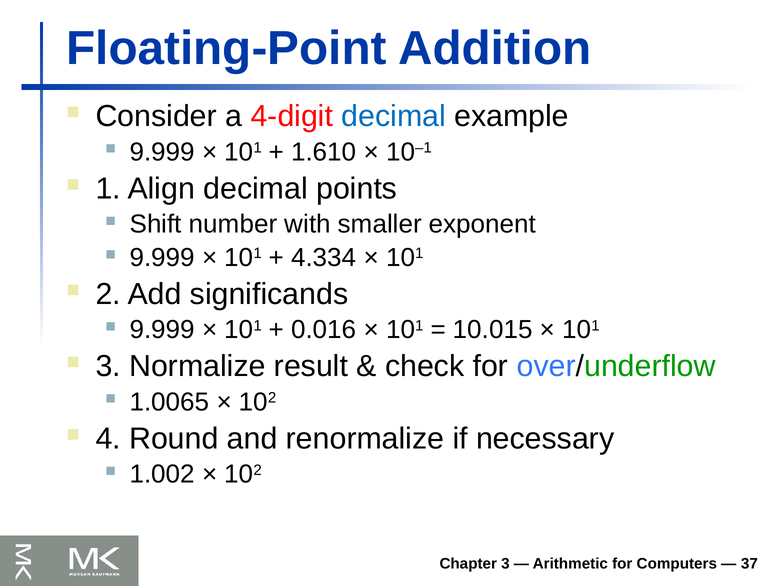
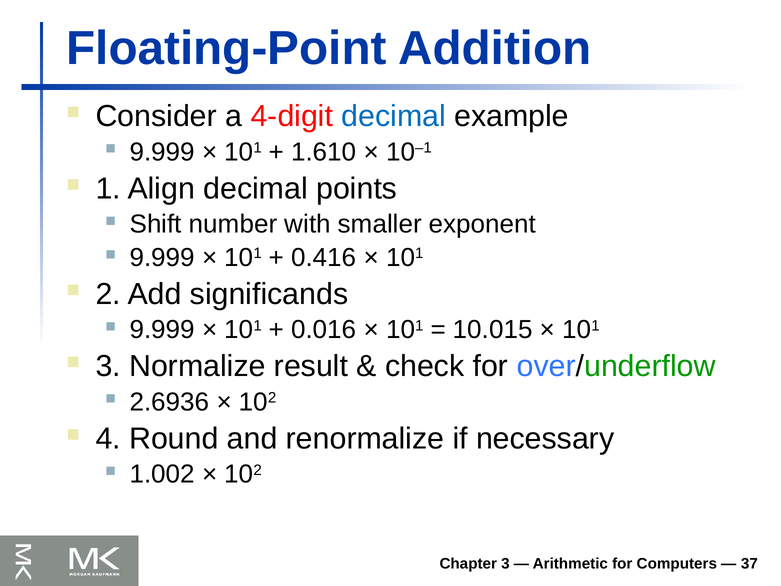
4.334: 4.334 -> 0.416 (324, 257)
1.0065: 1.0065 -> 2.6936 (170, 402)
